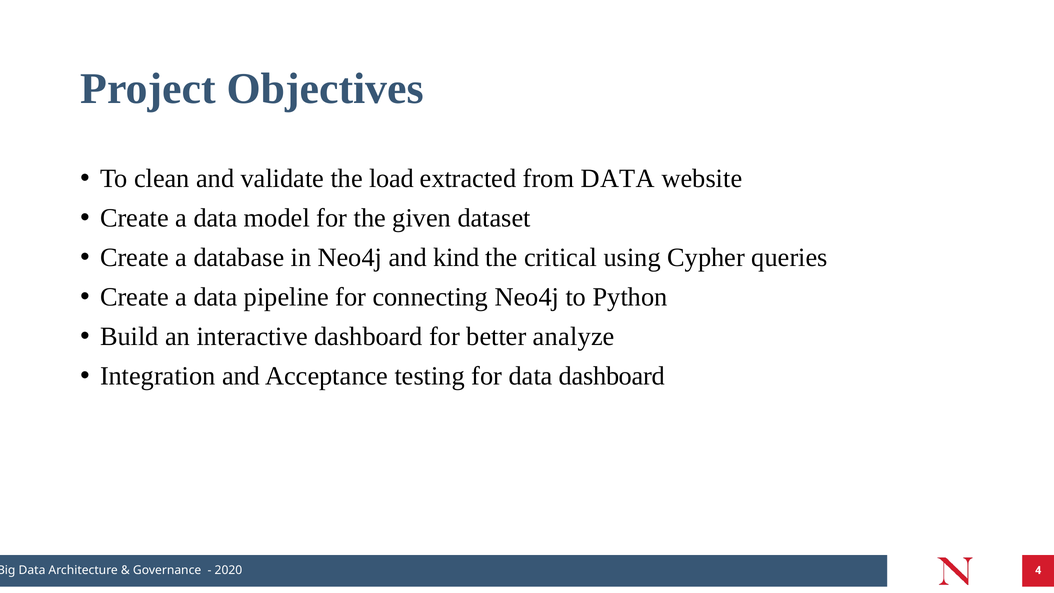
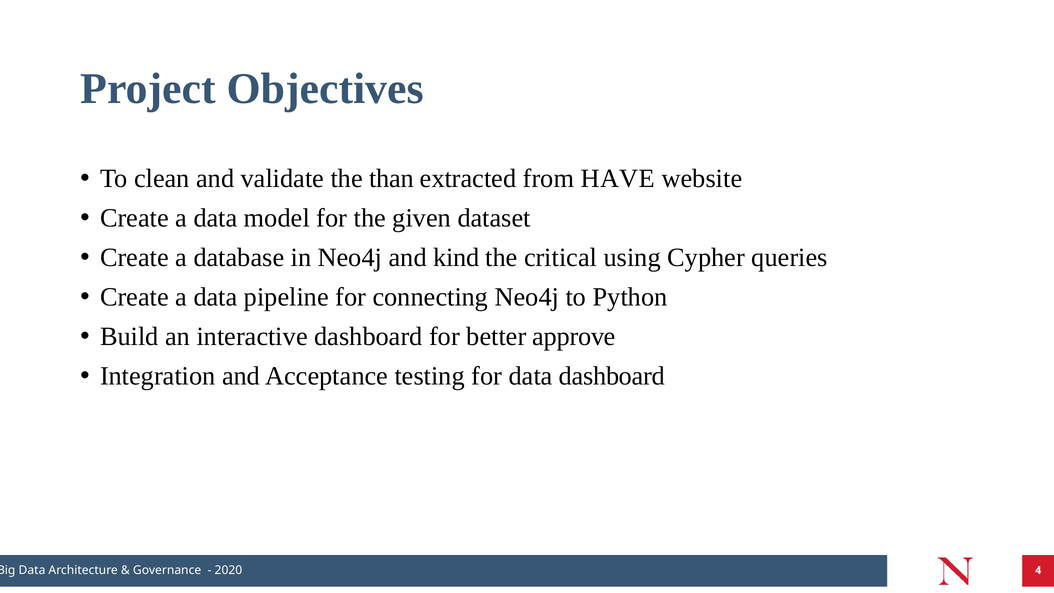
load: load -> than (391, 179)
from DATA: DATA -> HAVE (618, 179)
analyze: analyze -> approve (574, 336)
